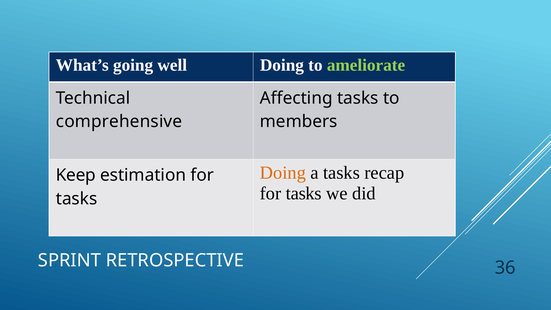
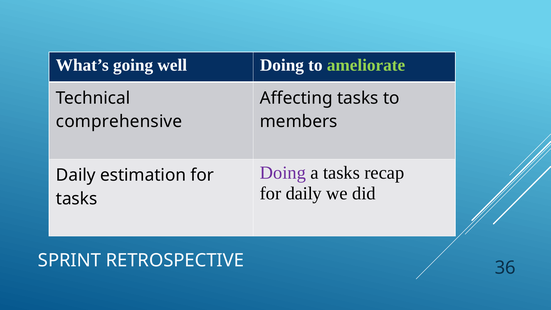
Doing colour: orange -> purple (283, 173)
Keep: Keep -> Daily (76, 175)
tasks: tasks -> daily (304, 193)
